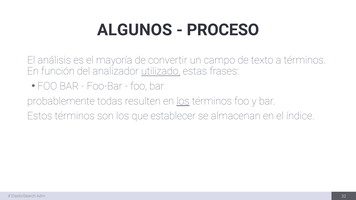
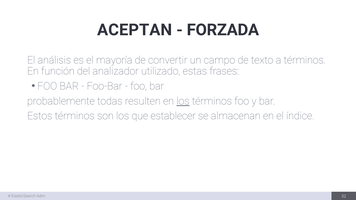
ALGUNOS: ALGUNOS -> ACEPTAN (135, 30)
PROCESO: PROCESO -> FORZADA (223, 30)
utilizado underline: present -> none (161, 71)
